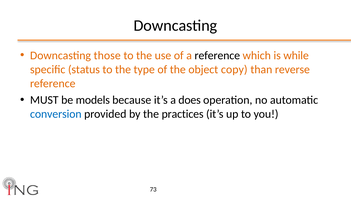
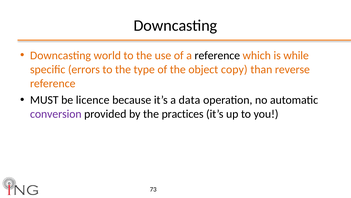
those: those -> world (107, 55)
status: status -> errors (84, 69)
models: models -> licence (93, 100)
does: does -> data (189, 100)
conversion colour: blue -> purple (56, 114)
